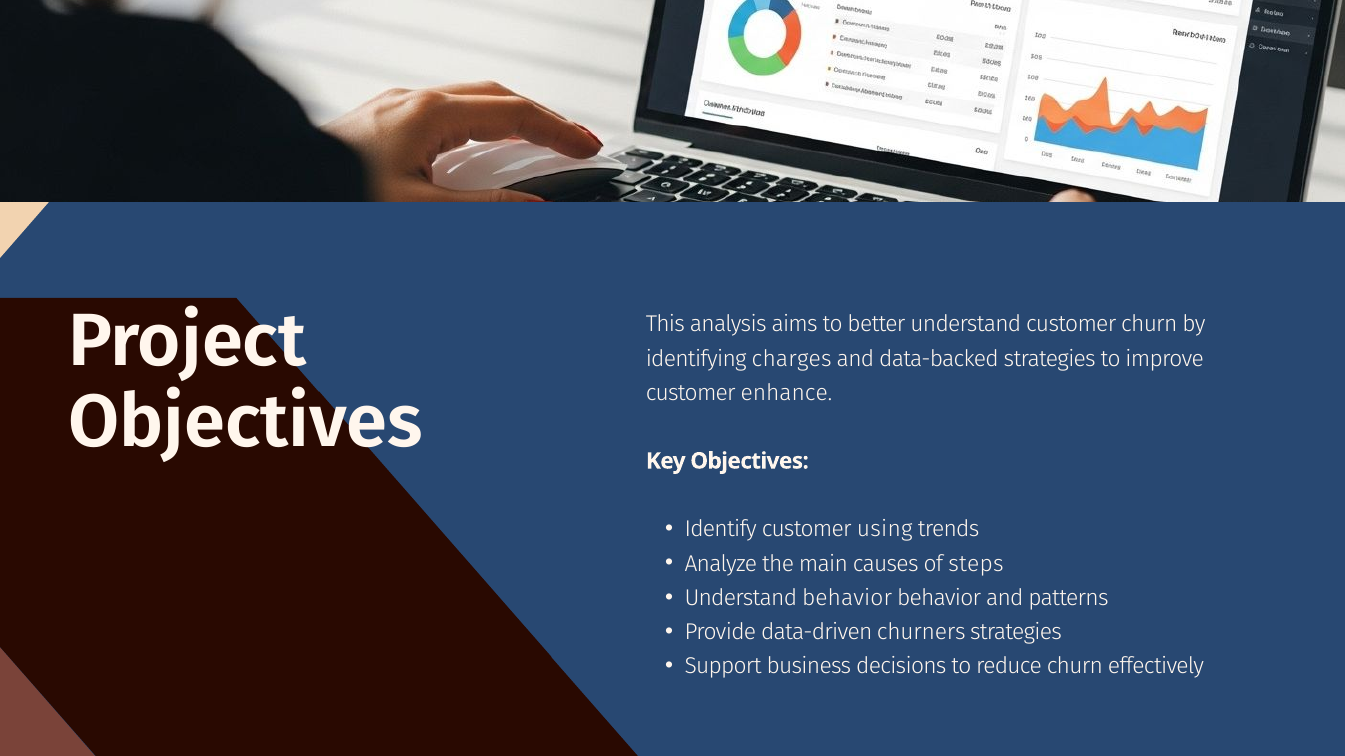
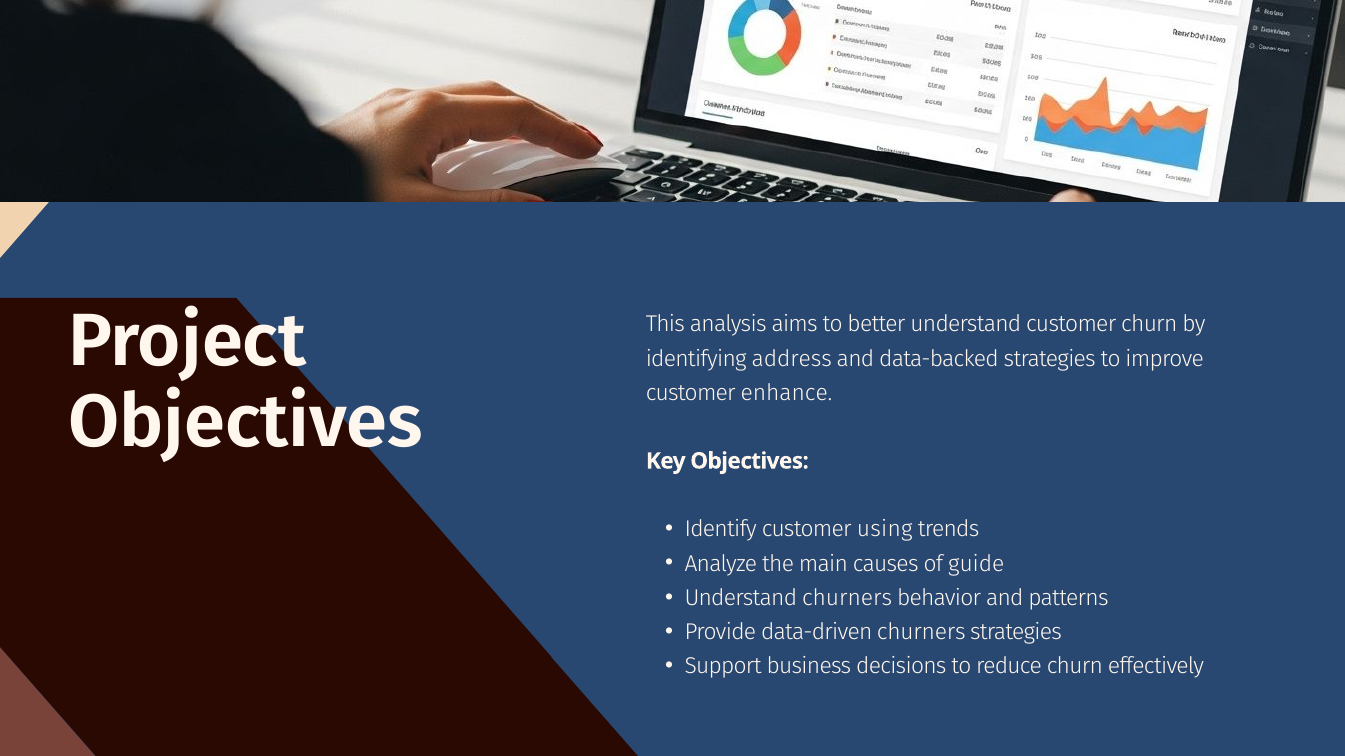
charges: charges -> address (792, 359)
steps: steps -> guide (976, 564)
Understand behavior: behavior -> churners (847, 598)
